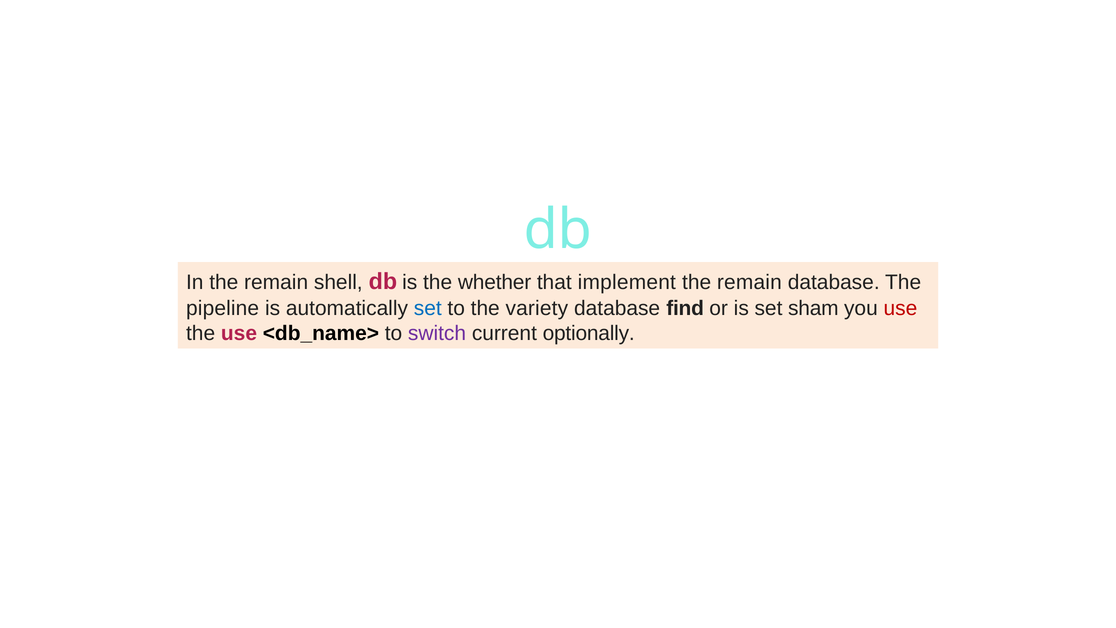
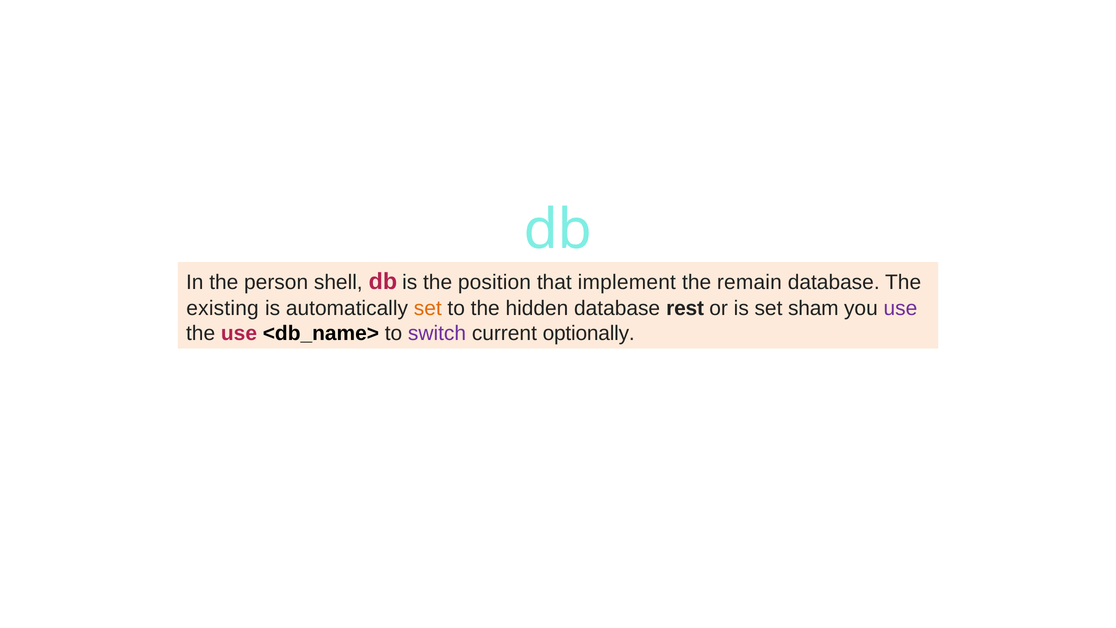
In the remain: remain -> person (276, 282)
whether: whether -> position (494, 282)
pipeline: pipeline -> existing (223, 308)
set colour: blue -> orange (428, 308)
variety: variety -> hidden (537, 308)
find: find -> rest (685, 308)
use colour: red -> purple (900, 308)
